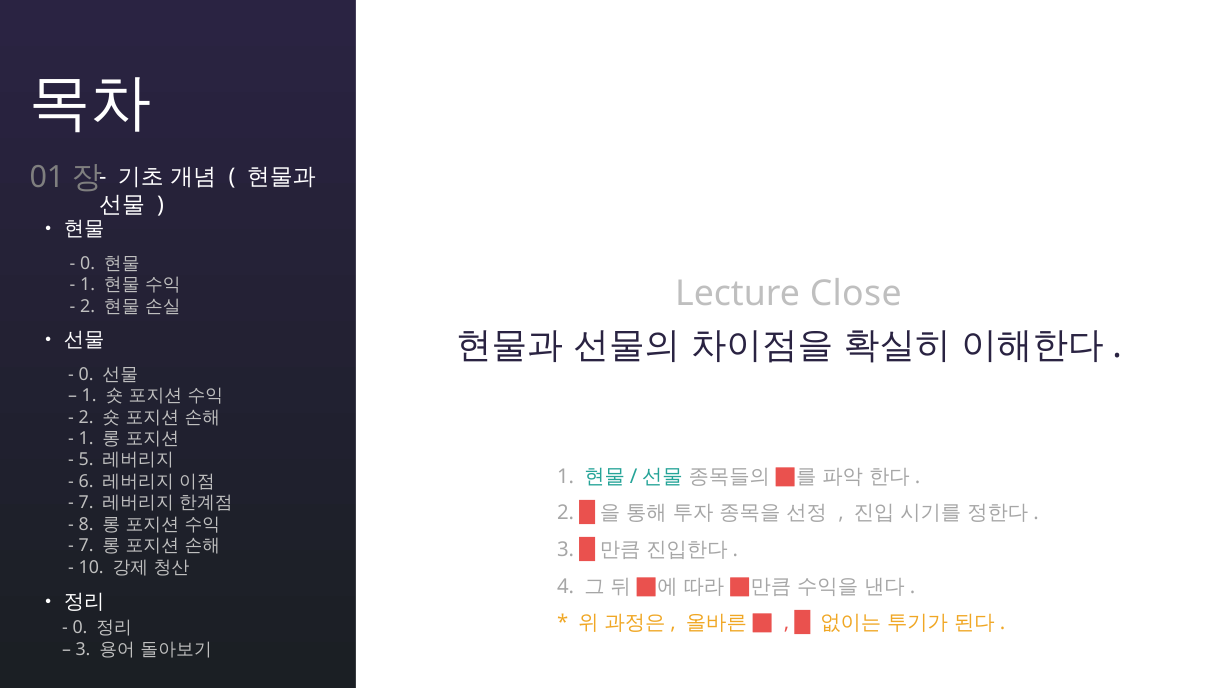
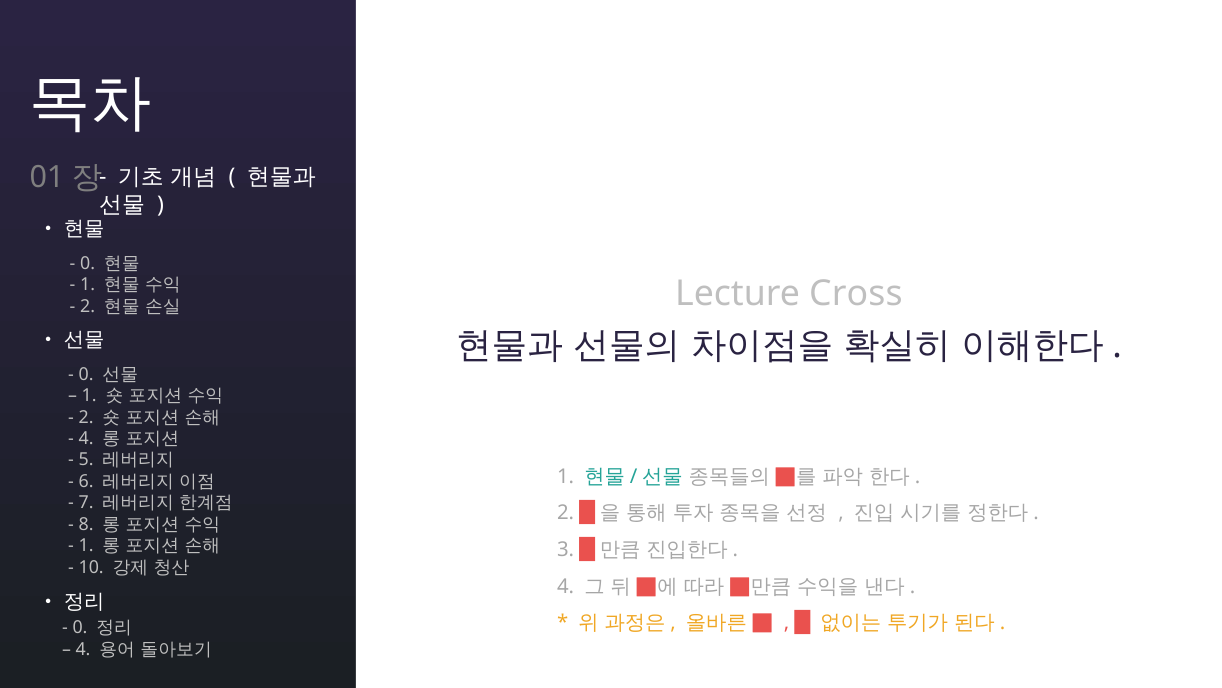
Close: Close -> Cross (856, 293)
1: 1 -> 4 (86, 438)
7: 7 -> 1 (86, 545)
3: 3 -> 4 (83, 649)
